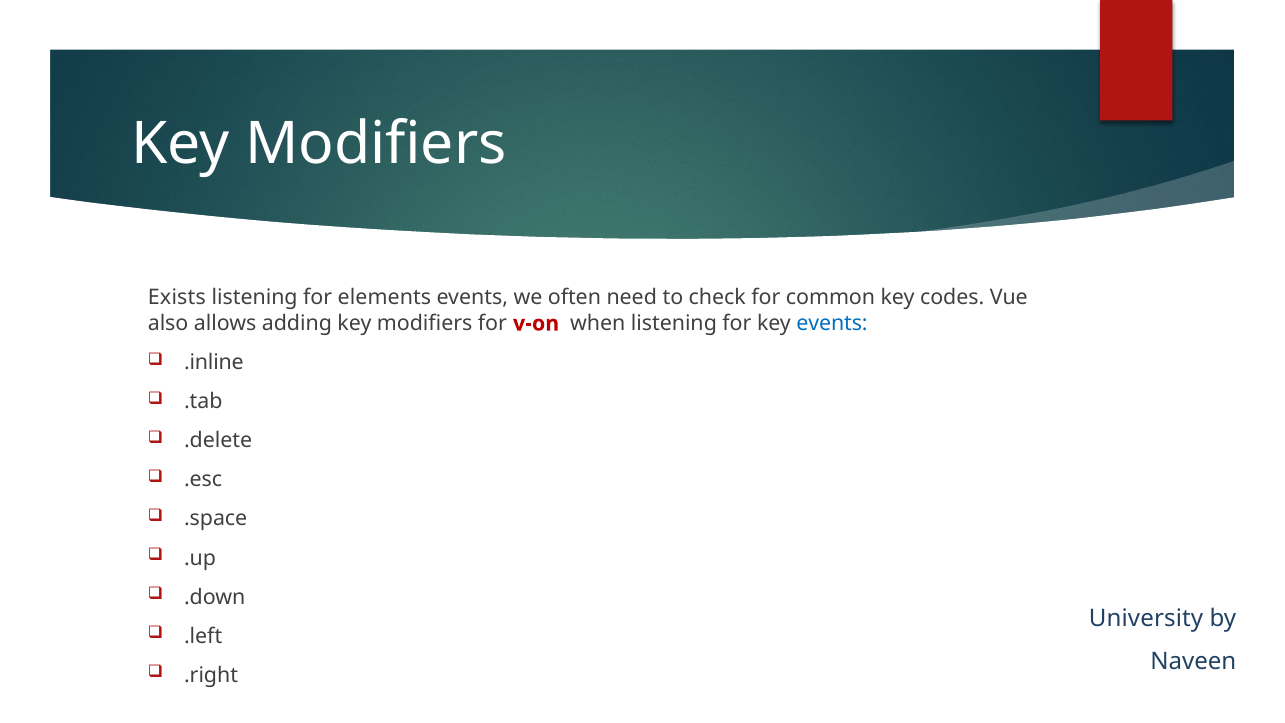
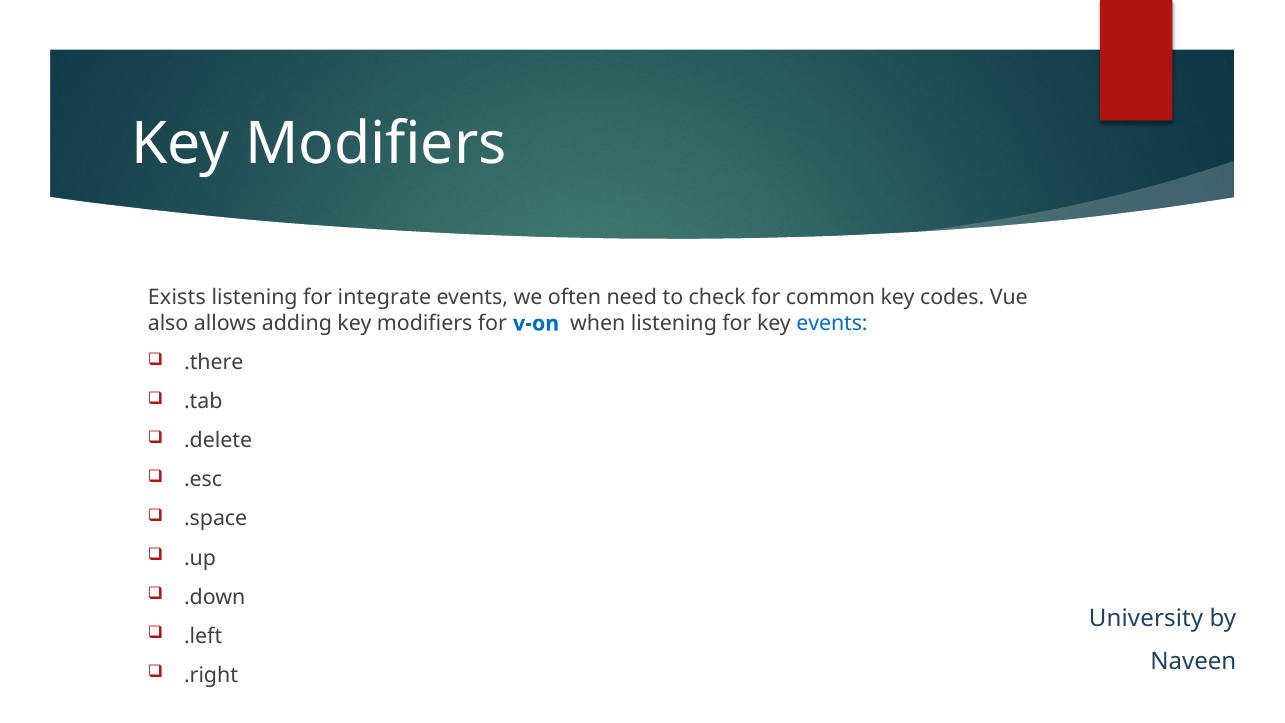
elements: elements -> integrate (384, 298)
v-on colour: red -> blue (536, 323)
.inline: .inline -> .there (214, 362)
